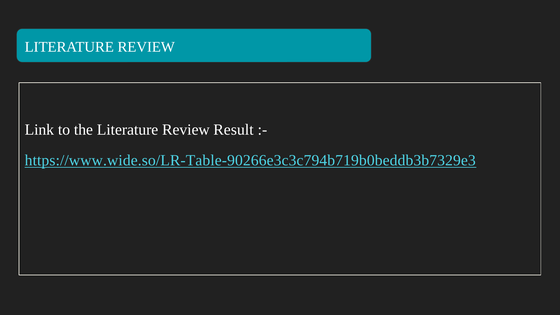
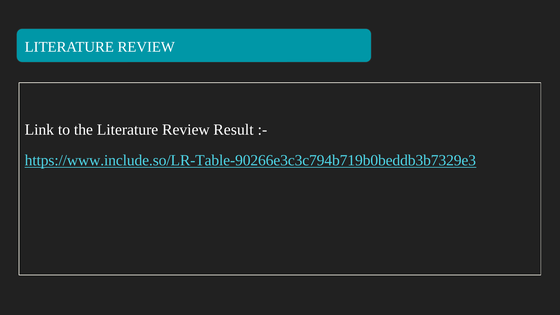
https://www.wide.so/LR-Table-90266e3c3c794b719b0beddb3b7329e3: https://www.wide.so/LR-Table-90266e3c3c794b719b0beddb3b7329e3 -> https://www.include.so/LR-Table-90266e3c3c794b719b0beddb3b7329e3 (250, 160)
